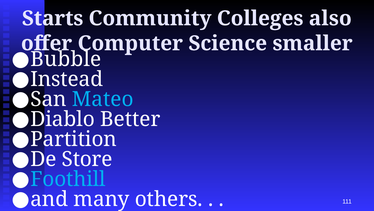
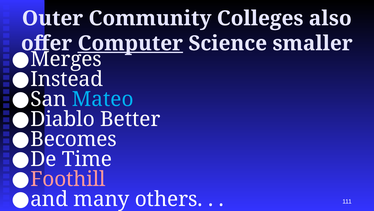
Starts: Starts -> Outer (53, 18)
Computer underline: none -> present (130, 43)
Bubble: Bubble -> Merges (66, 59)
Partition: Partition -> Becomes (74, 139)
Store: Store -> Time (87, 159)
Foothill colour: light blue -> pink (68, 179)
